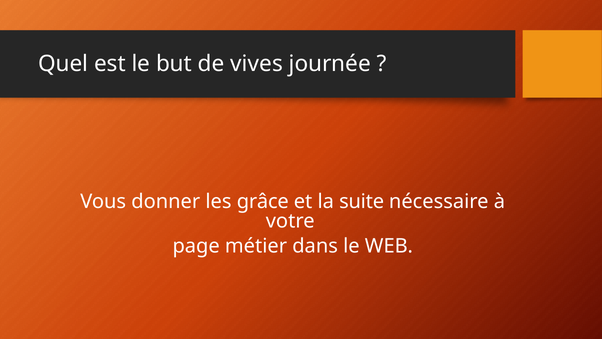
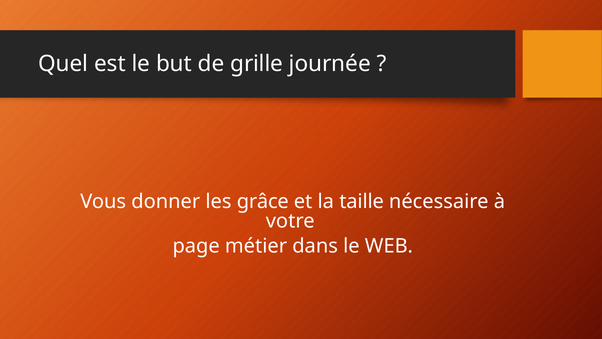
vives: vives -> grille (257, 64)
suite: suite -> taille (362, 201)
